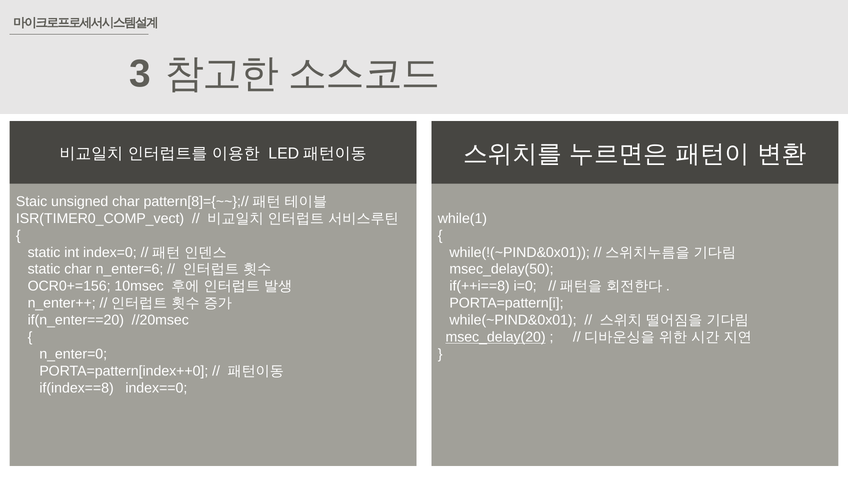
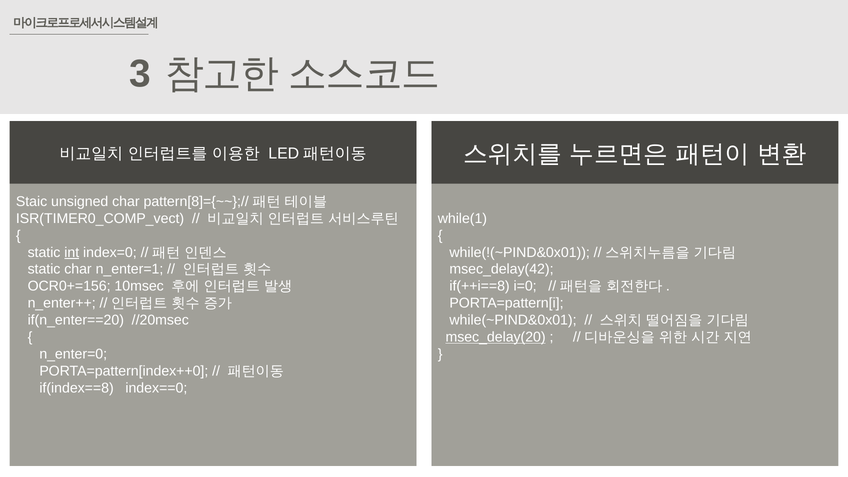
int underline: none -> present (72, 252)
n_enter=6: n_enter=6 -> n_enter=1 (129, 269)
msec_delay(50: msec_delay(50 -> msec_delay(42 (502, 269)
